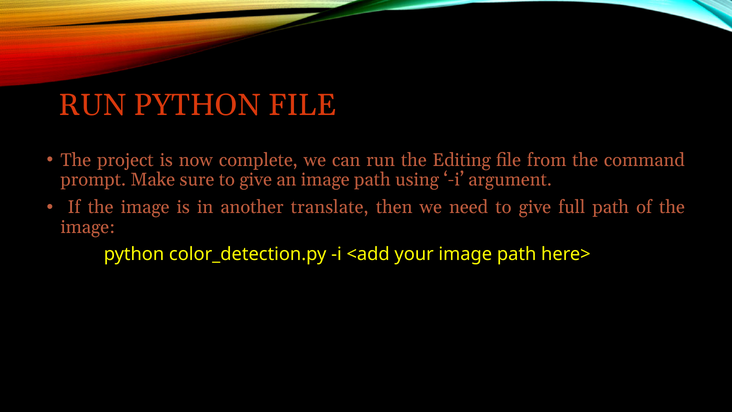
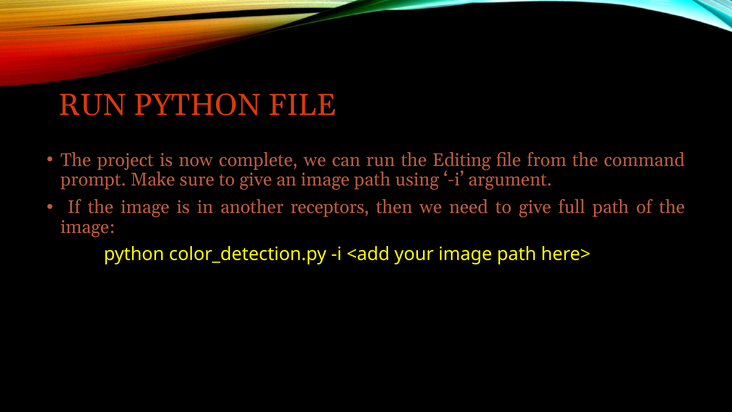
translate: translate -> receptors (330, 207)
